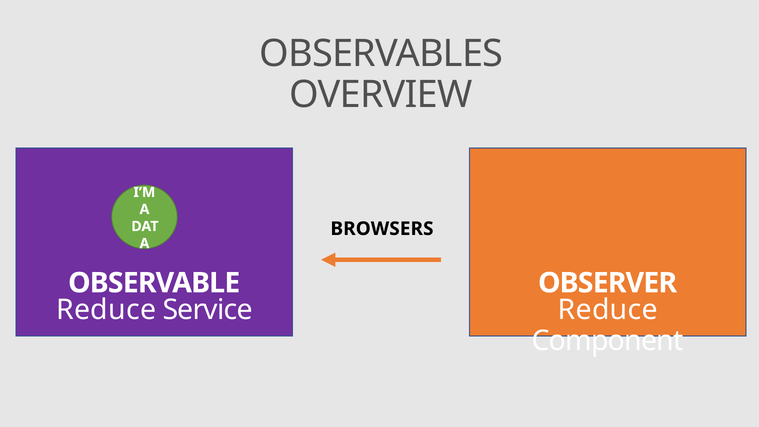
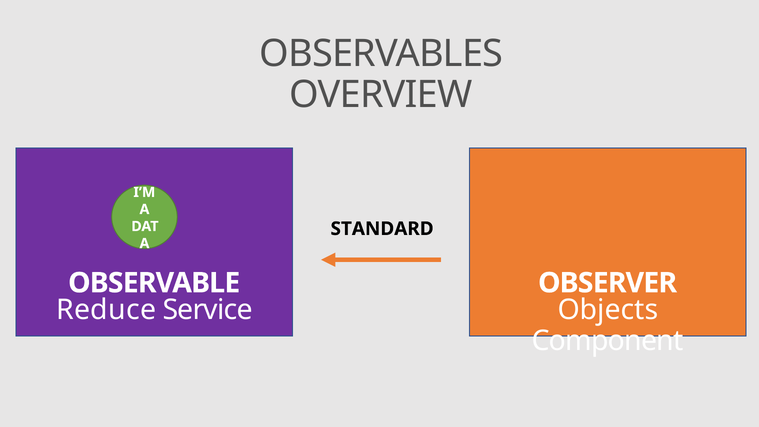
BROWSERS: BROWSERS -> STANDARD (382, 229)
Service Reduce: Reduce -> Objects (608, 310)
